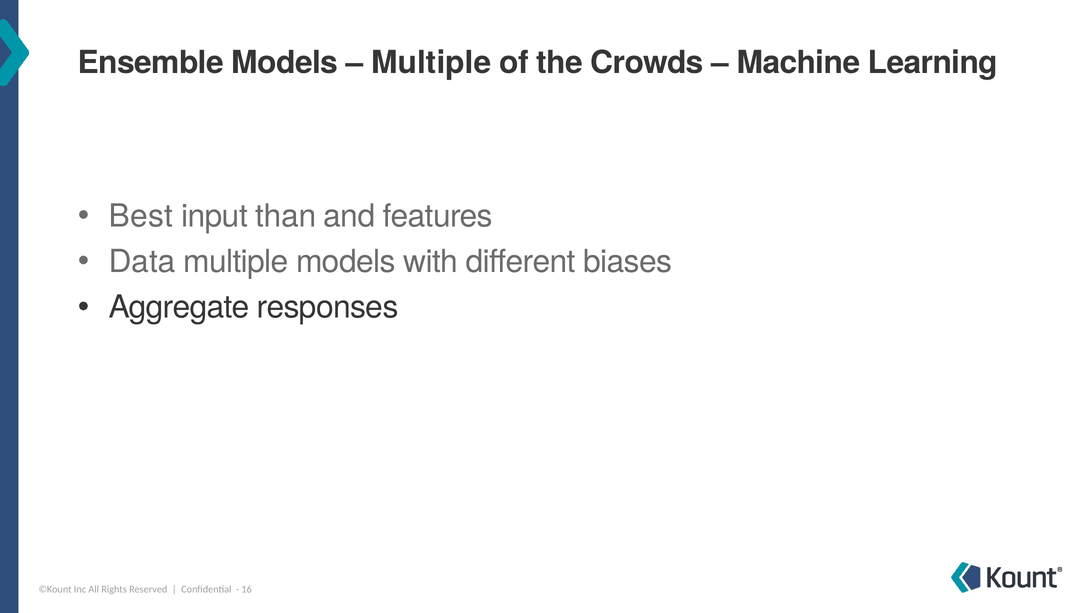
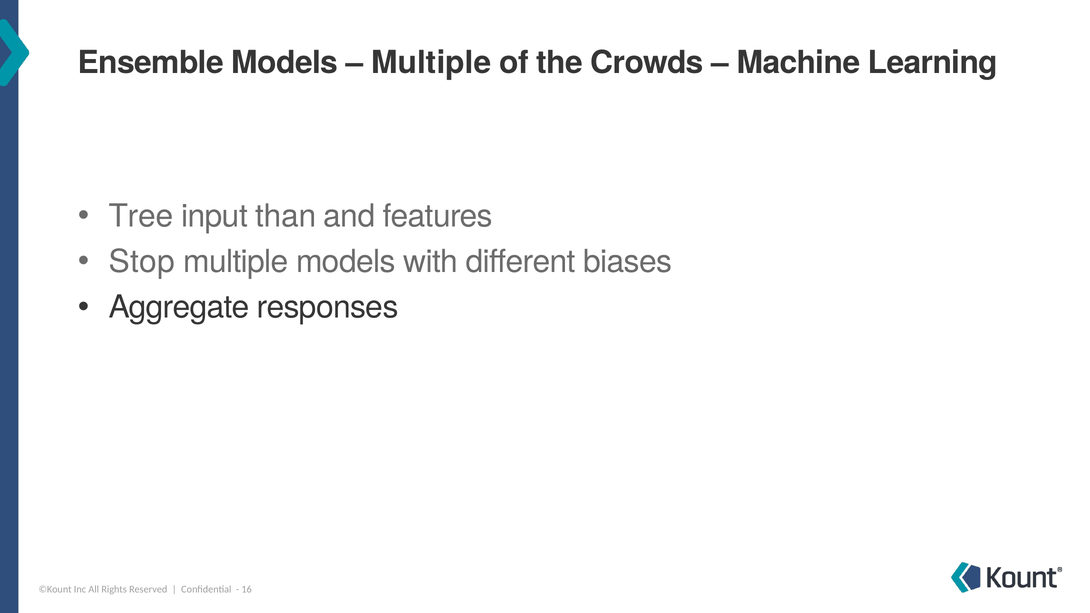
Best: Best -> Tree (141, 216)
Data: Data -> Stop (142, 262)
